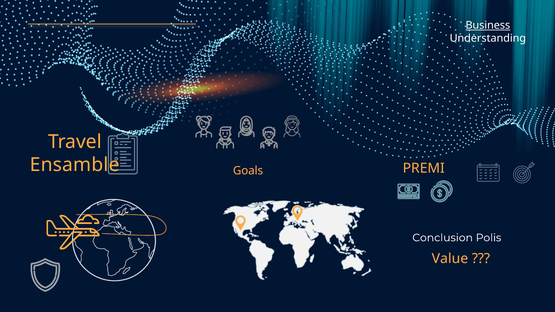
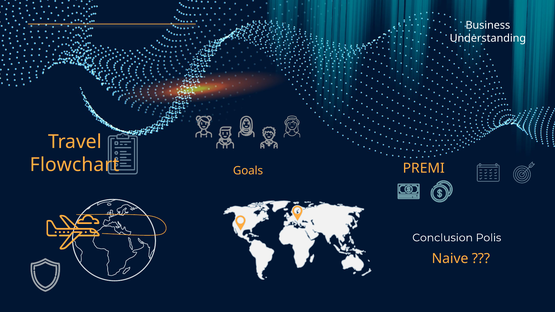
Business underline: present -> none (488, 25)
Ensamble: Ensamble -> Flowchart (75, 165)
Value: Value -> Naive (450, 259)
